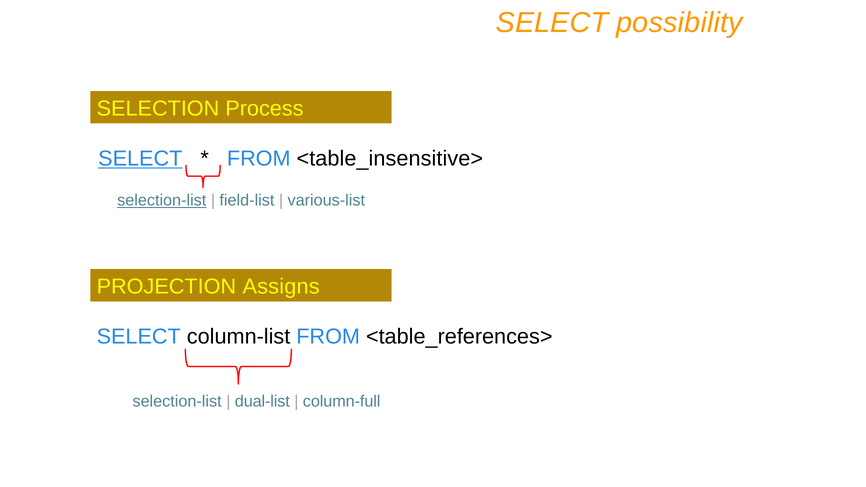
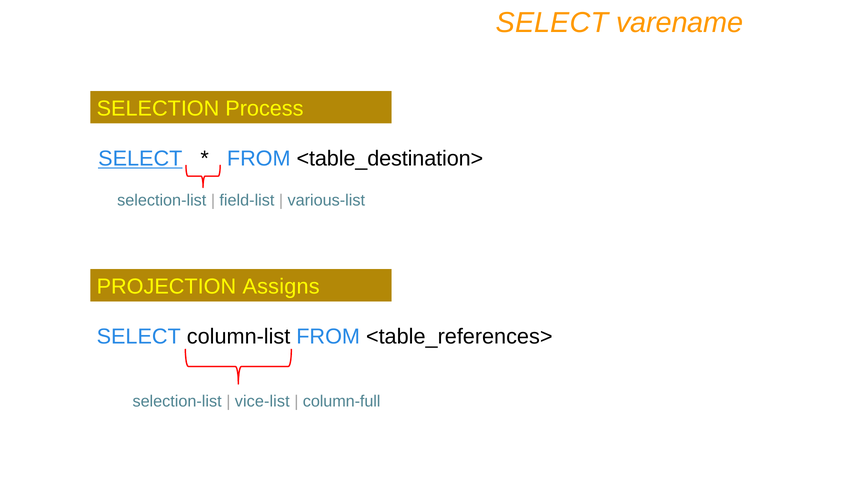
possibility: possibility -> varename (680, 23)
<table_insensitive>: <table_insensitive> -> <table_destination> (390, 159)
selection-list underline: present -> none (162, 201)
dual-list: dual-list -> vice-list (262, 402)
